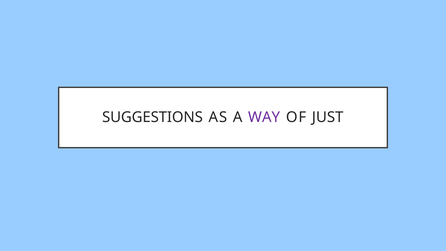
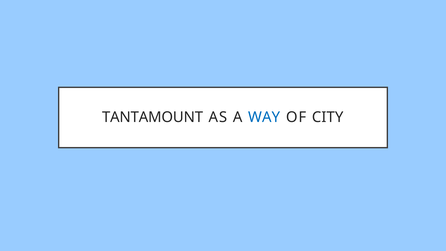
SUGGESTIONS: SUGGESTIONS -> TANTAMOUNT (153, 117)
WAY colour: purple -> blue (264, 117)
JUST: JUST -> CITY (328, 117)
